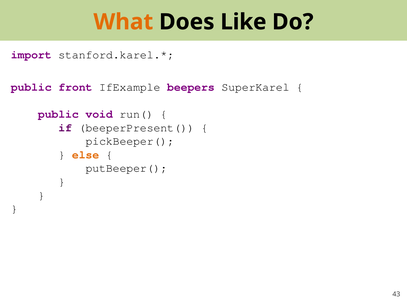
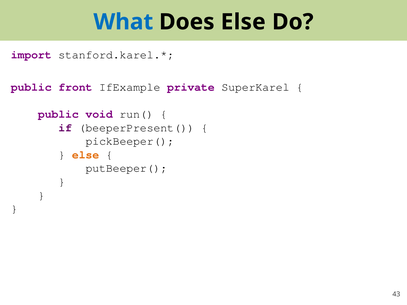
What colour: orange -> blue (123, 22)
Does Like: Like -> Else (243, 22)
beepers: beepers -> private (191, 87)
